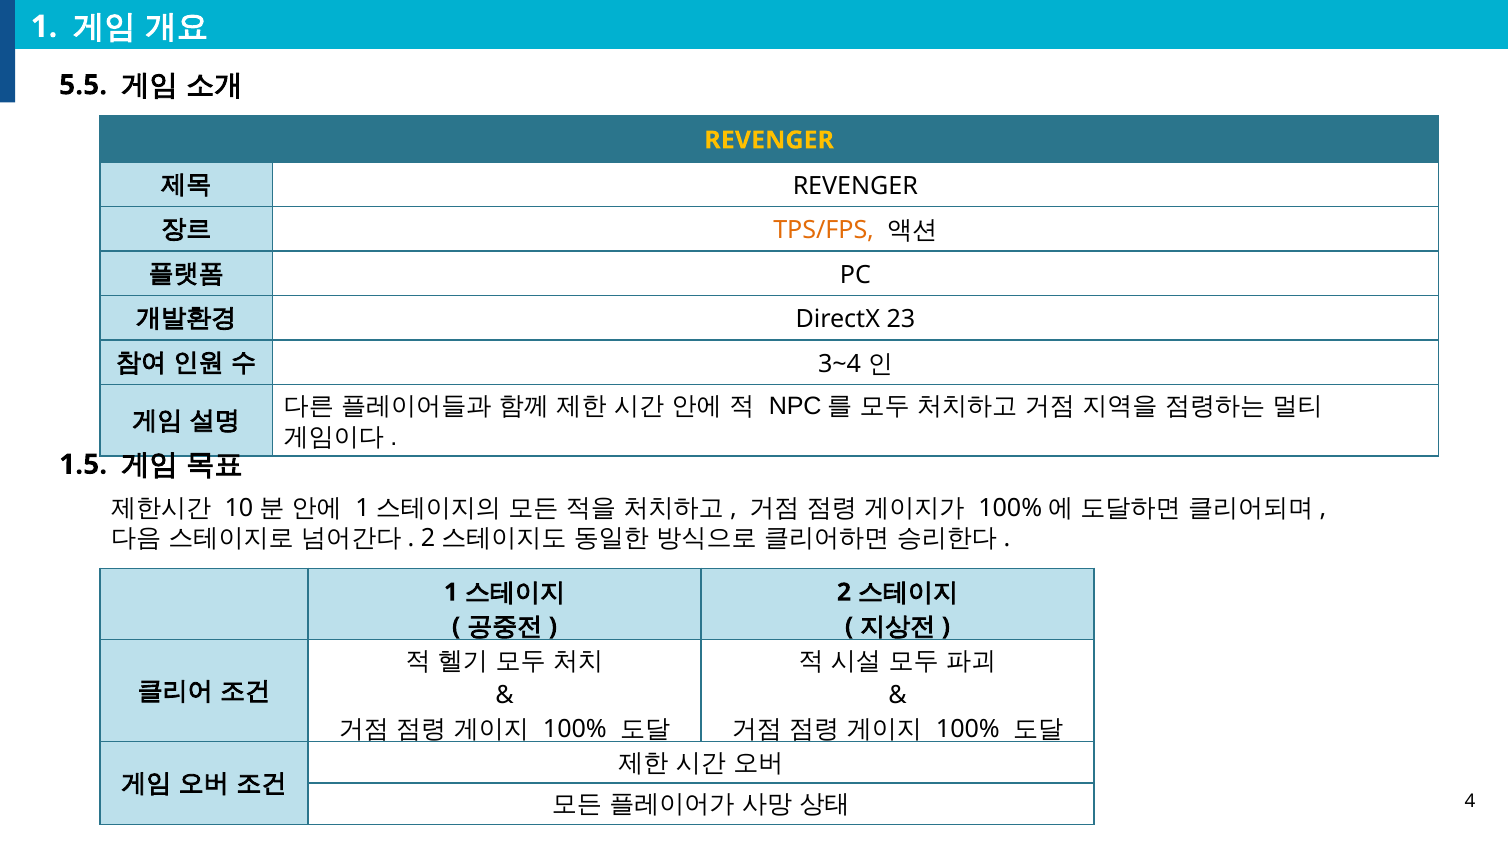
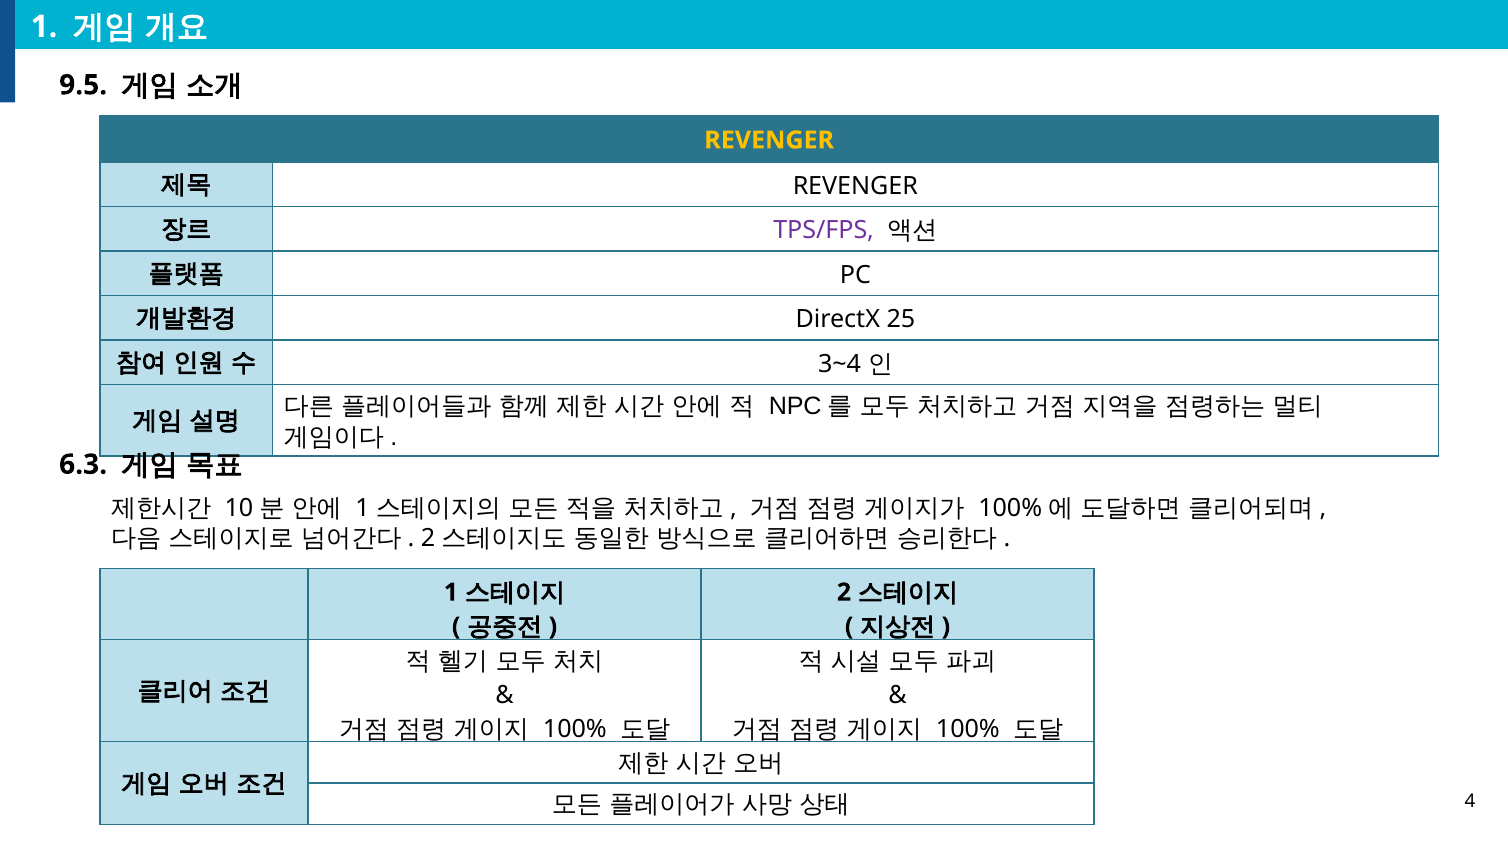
5.5: 5.5 -> 9.5 (83, 85)
TPS/FPS colour: orange -> purple (824, 231)
23: 23 -> 25 (901, 320)
1.5: 1.5 -> 6.3 (83, 465)
